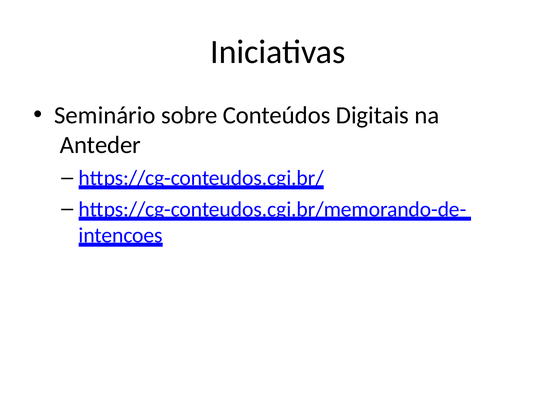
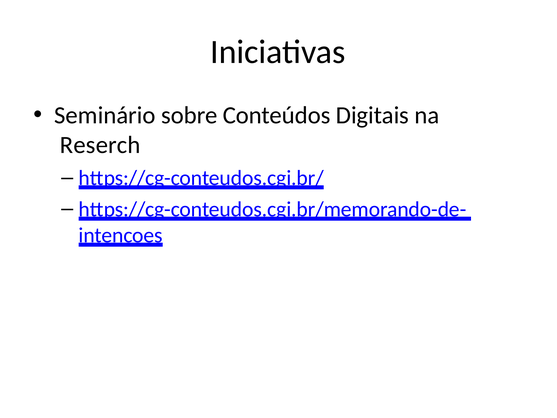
Anteder: Anteder -> Reserch (100, 145)
